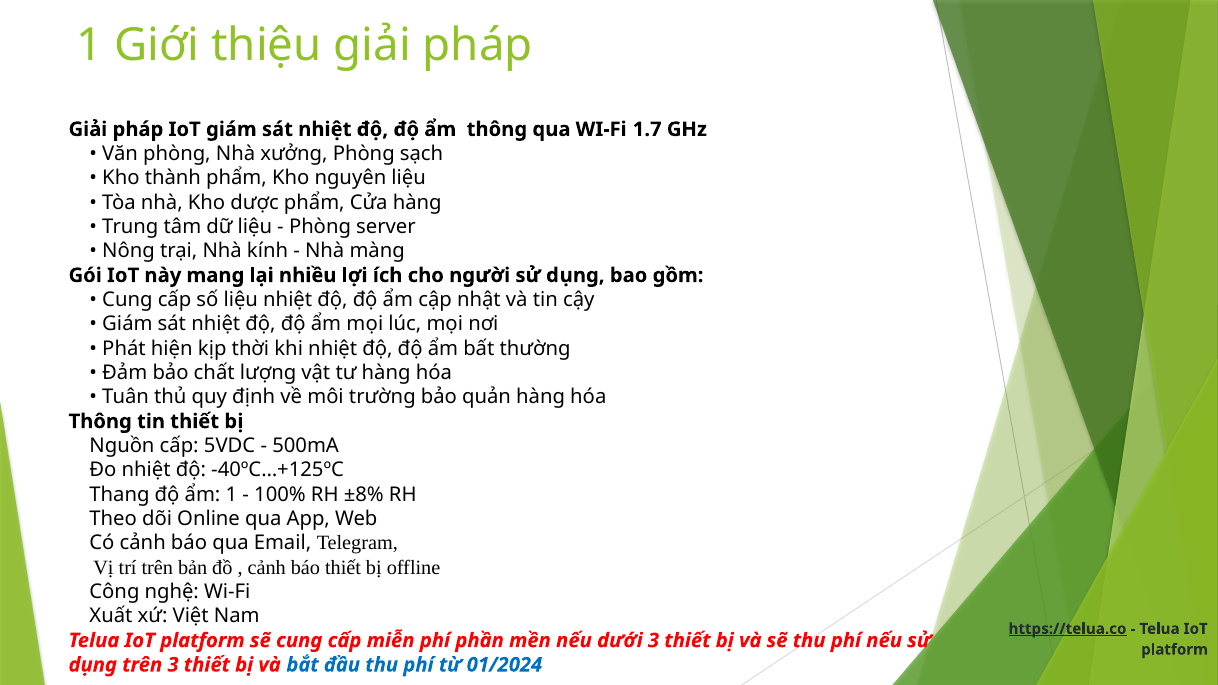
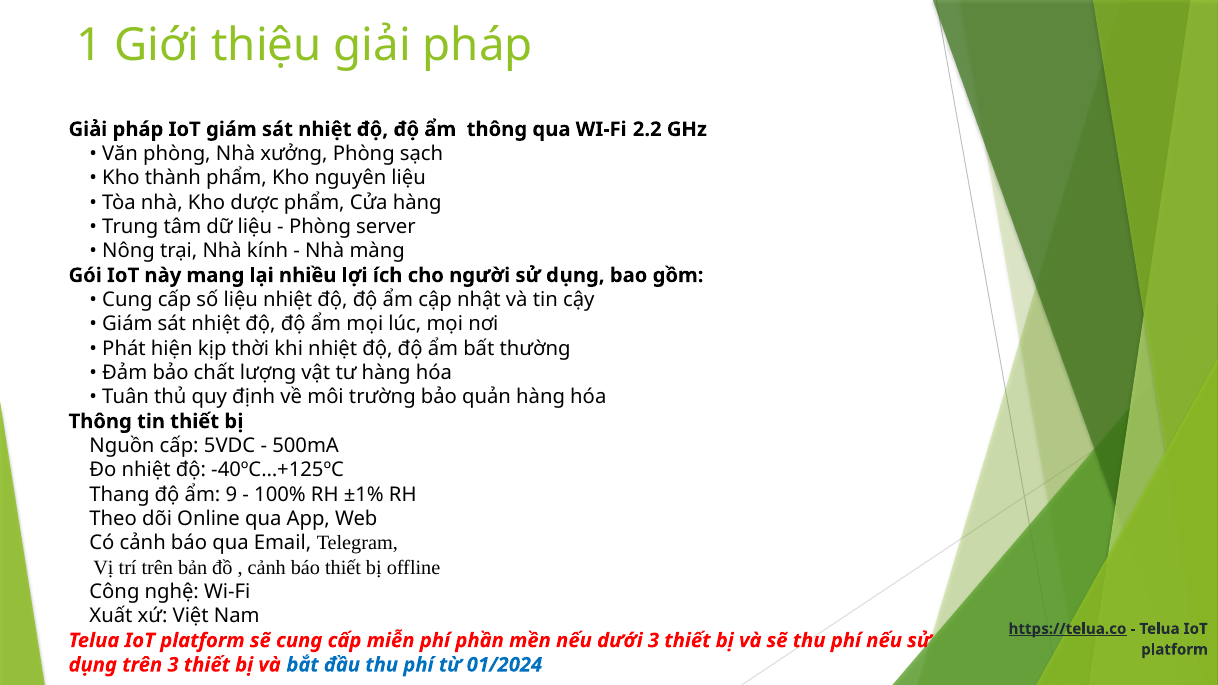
1.7: 1.7 -> 2.2 (647, 129)
ẩm 1: 1 -> 9 (231, 495)
±8%: ±8% -> ±1% (364, 495)
